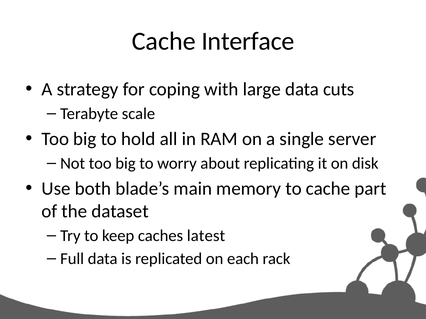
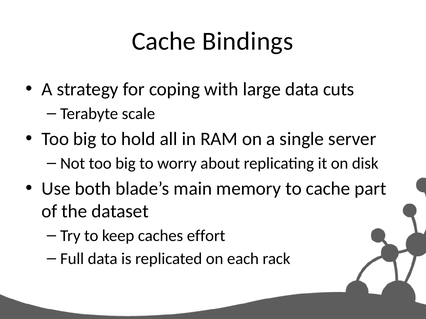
Interface: Interface -> Bindings (248, 41)
latest: latest -> effort (206, 236)
